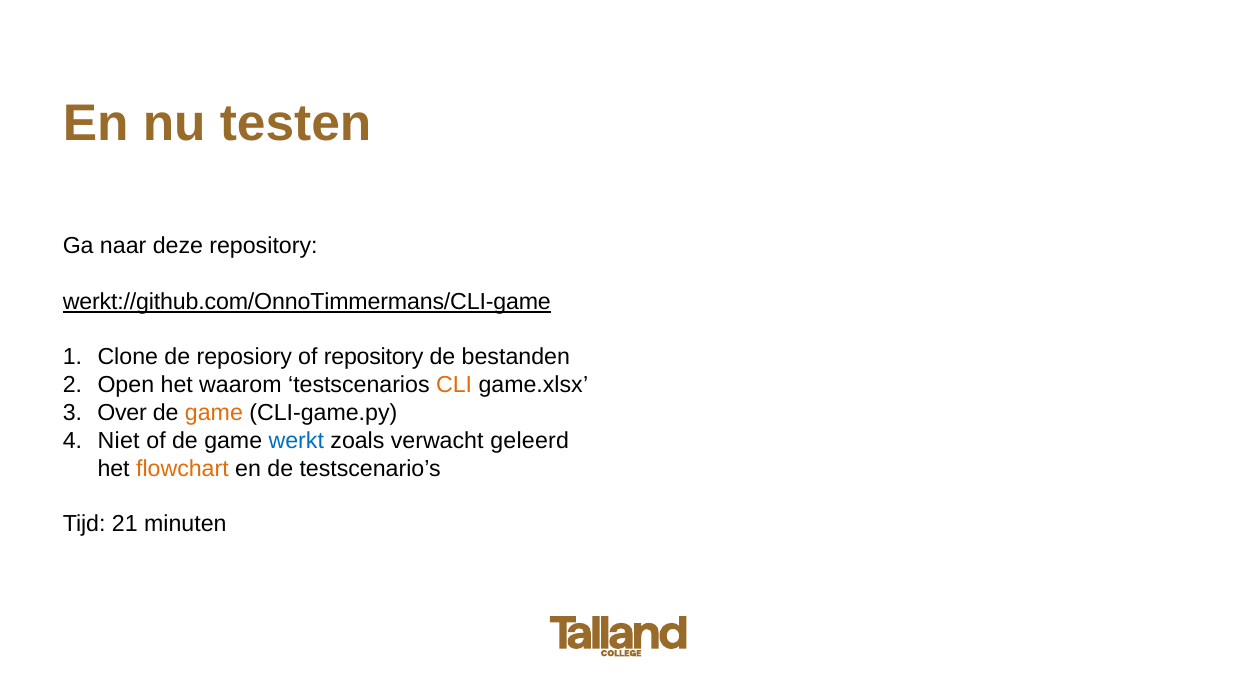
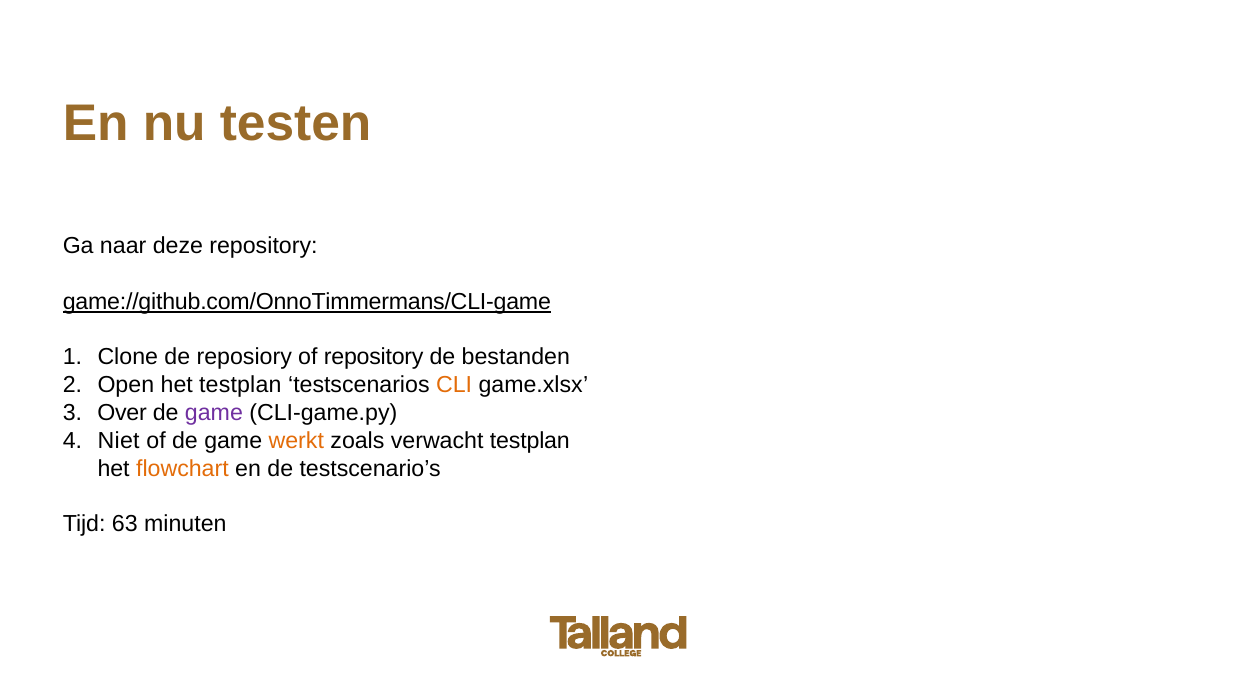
werkt://github.com/OnnoTimmermans/CLI-game: werkt://github.com/OnnoTimmermans/CLI-game -> game://github.com/OnnoTimmermans/CLI-game (307, 302)
het waarom: waarom -> testplan (240, 385)
game colour: orange -> purple (214, 413)
werkt colour: blue -> orange (296, 441)
verwacht geleerd: geleerd -> testplan (530, 441)
21: 21 -> 63 (125, 524)
